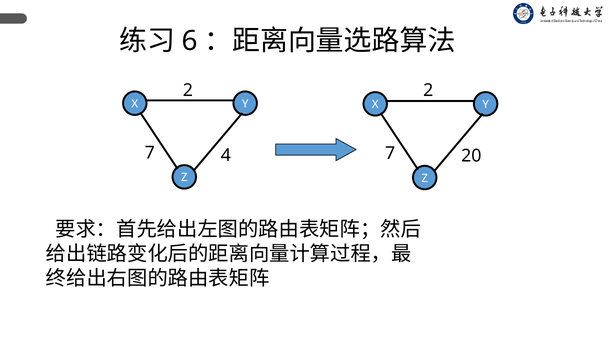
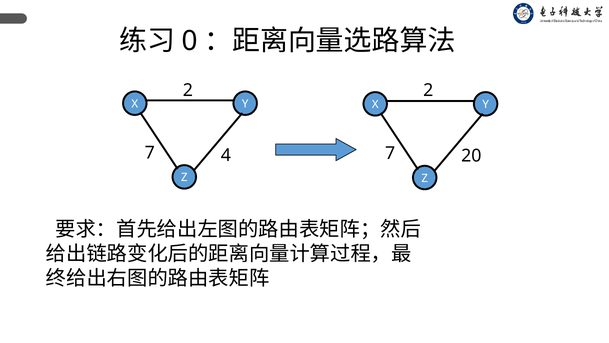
6: 6 -> 0 (190, 41)
